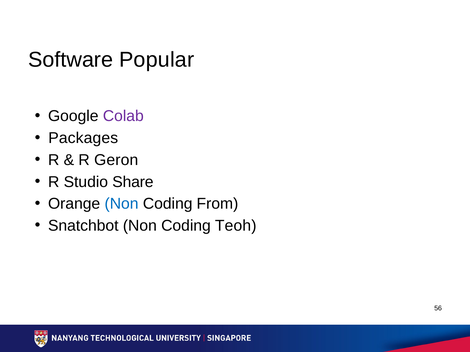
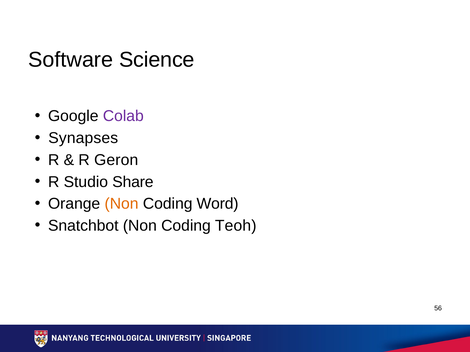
Popular: Popular -> Science (157, 60)
Packages: Packages -> Synapses (83, 138)
Non colour: blue -> orange (122, 204)
From: From -> Word (218, 204)
